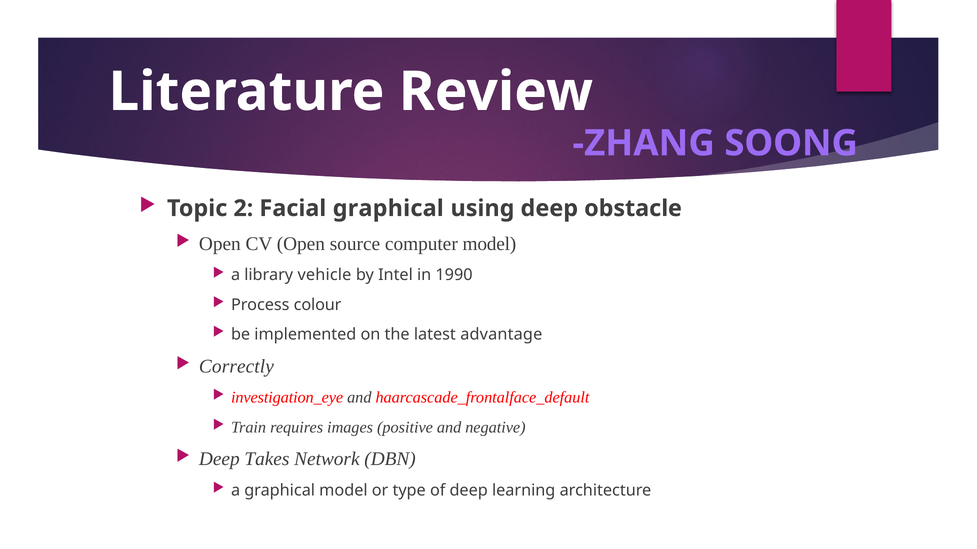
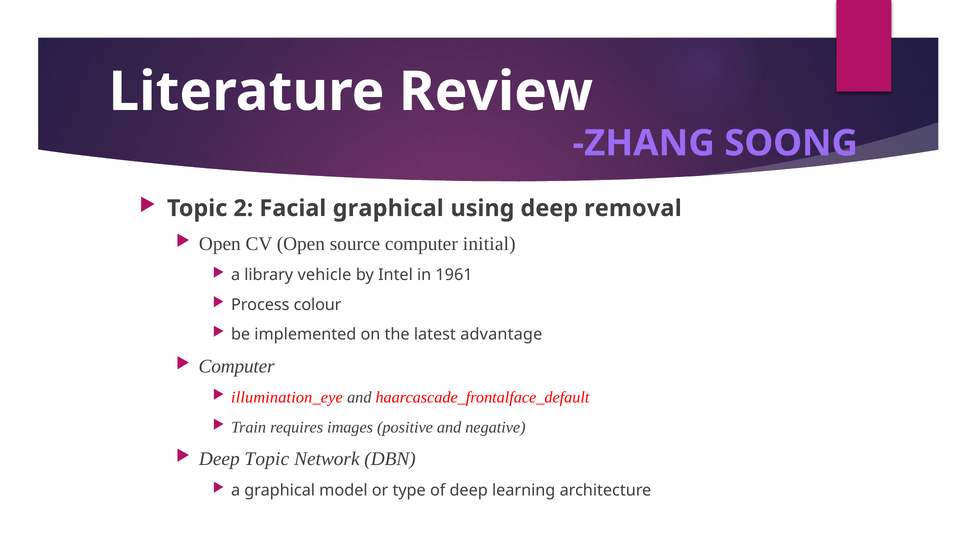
obstacle: obstacle -> removal (633, 209)
computer model: model -> initial (489, 244)
1990: 1990 -> 1961 (454, 275)
Correctly: Correctly -> Computer (237, 367)
investigation_eye: investigation_eye -> illumination_eye (287, 398)
Deep Takes: Takes -> Topic (267, 459)
